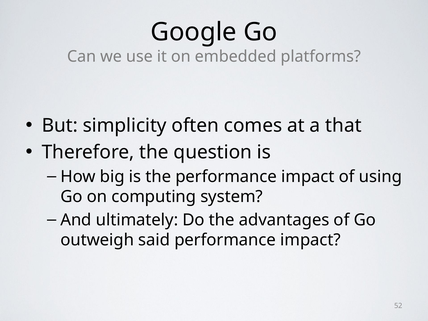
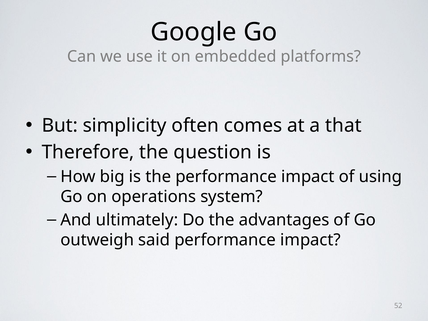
computing: computing -> operations (154, 197)
